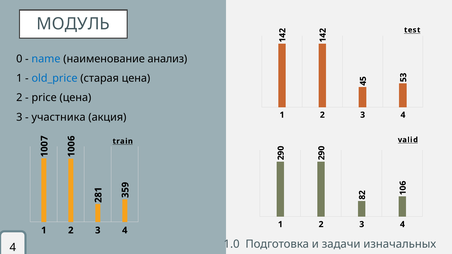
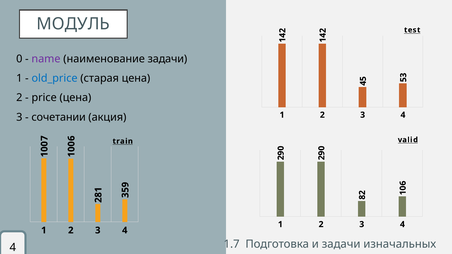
name colour: blue -> purple (46, 59)
наименование анализ: анализ -> задачи (167, 59)
участника: участника -> сочетании (59, 117)
1.0: 1.0 -> 1.7 (232, 244)
